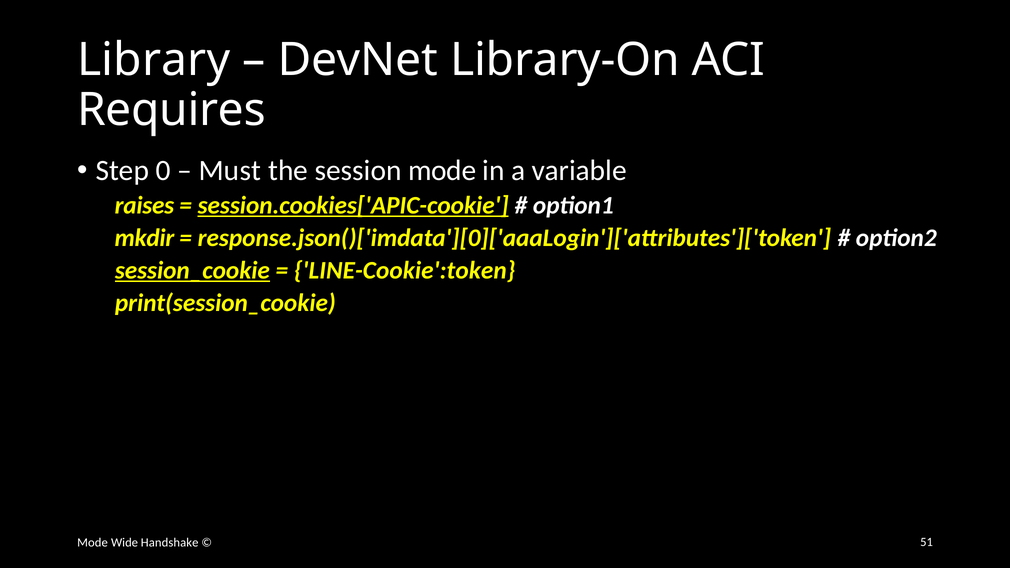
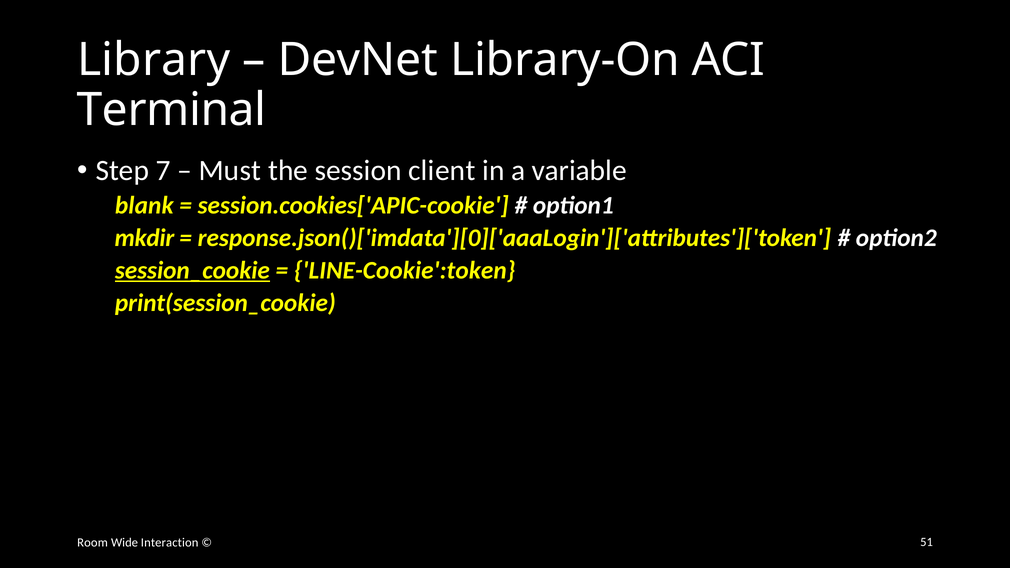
Requires: Requires -> Terminal (171, 110)
0: 0 -> 7 (163, 171)
session mode: mode -> client (442, 171)
raises: raises -> blank (144, 206)
session.cookies['APIC-cookie underline: present -> none (353, 206)
Mode: Mode -> Room (93, 543)
Handshake: Handshake -> Interaction (170, 543)
